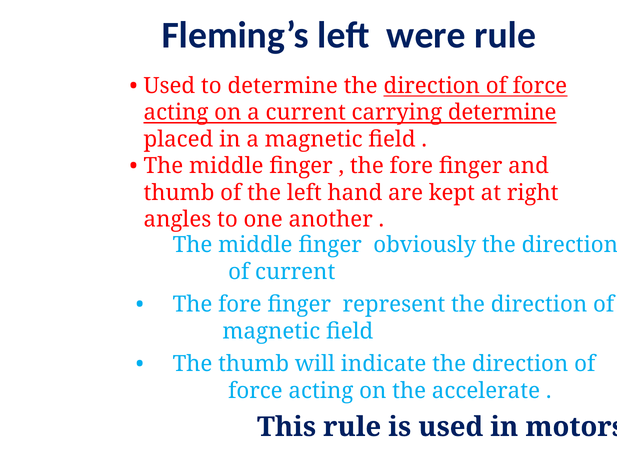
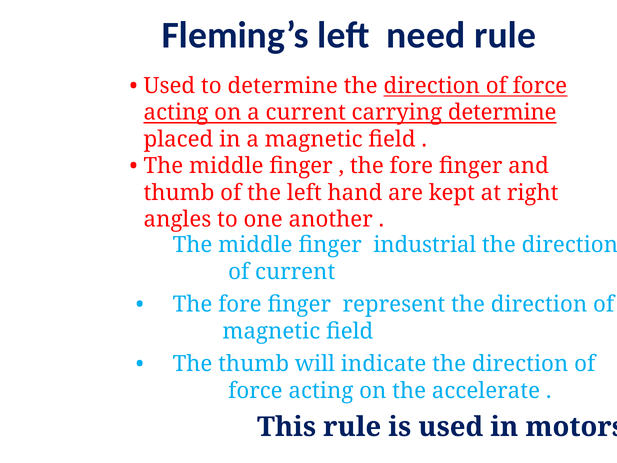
were: were -> need (426, 35)
obviously: obviously -> industrial (425, 245)
